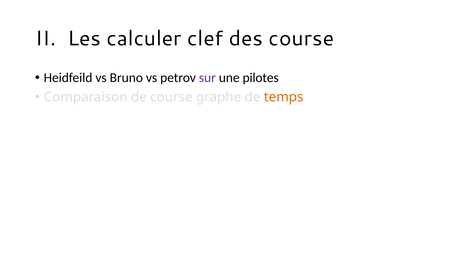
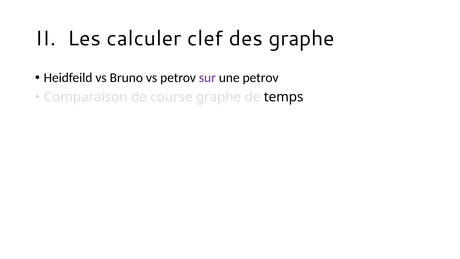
des course: course -> graphe (301, 39)
une pilotes: pilotes -> petrov (261, 78)
temps colour: orange -> black (284, 97)
